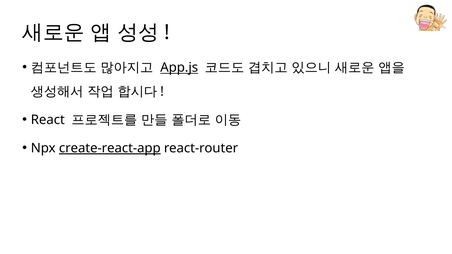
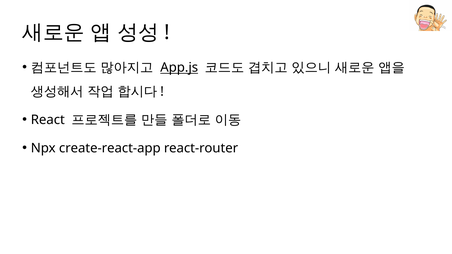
create-react-app underline: present -> none (110, 148)
